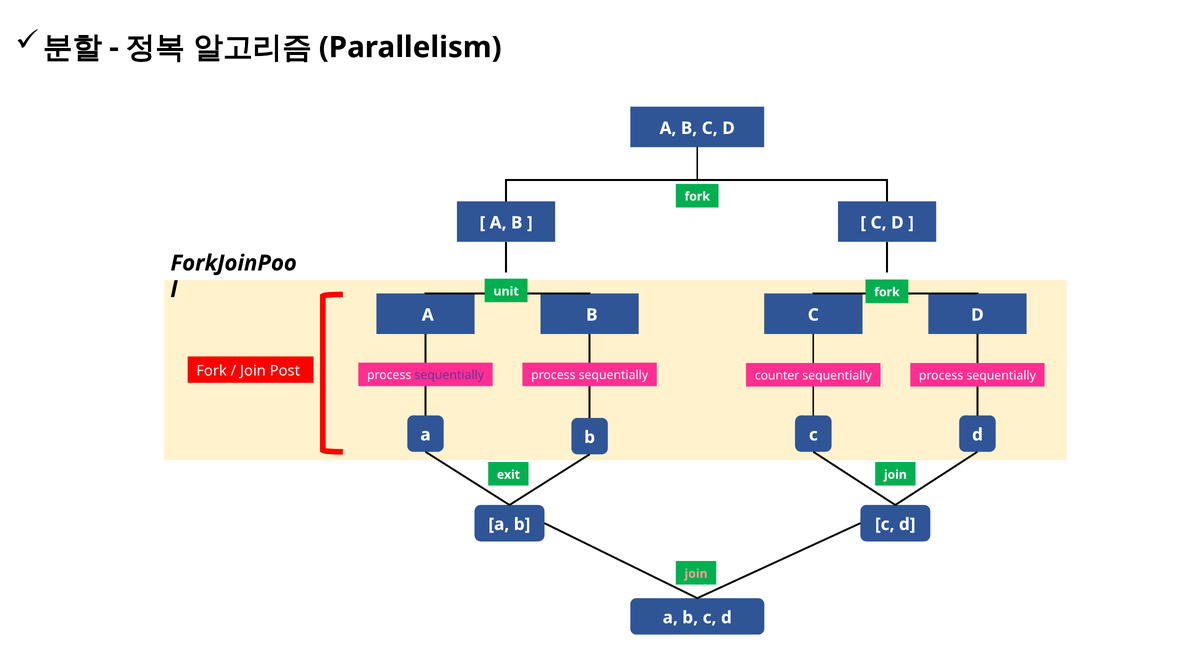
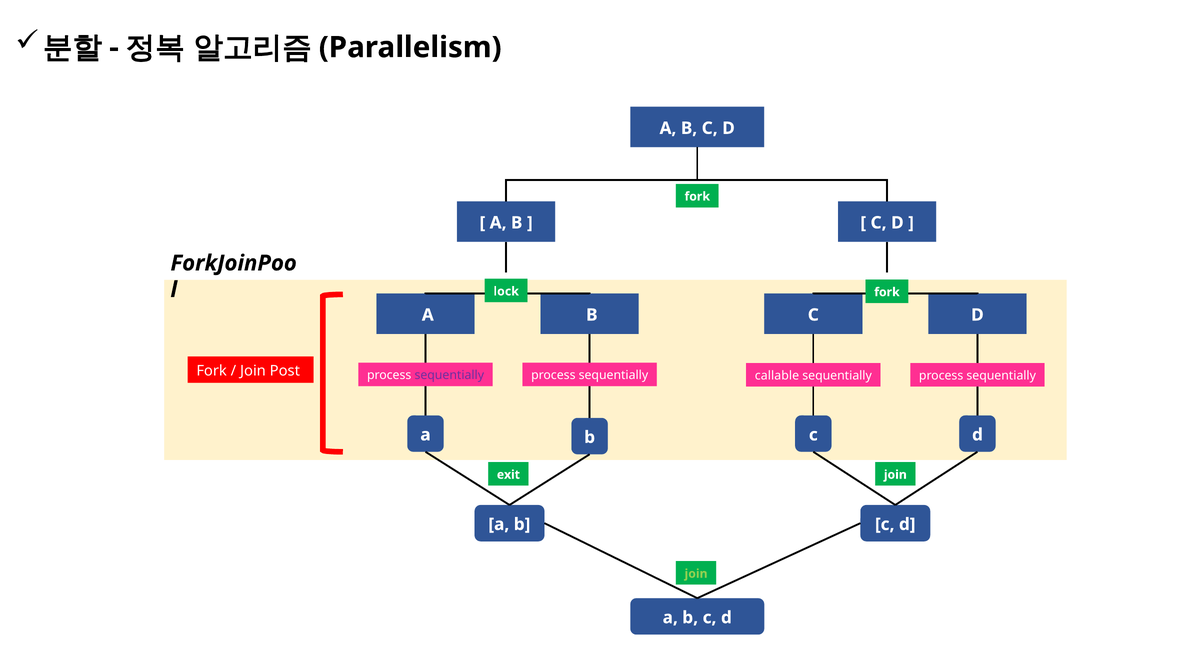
unit: unit -> lock (506, 291)
counter: counter -> callable (777, 376)
join colour: pink -> light green (696, 574)
